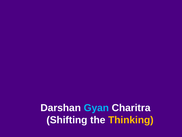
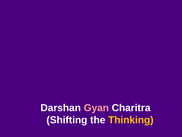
Gyan colour: light blue -> pink (96, 107)
